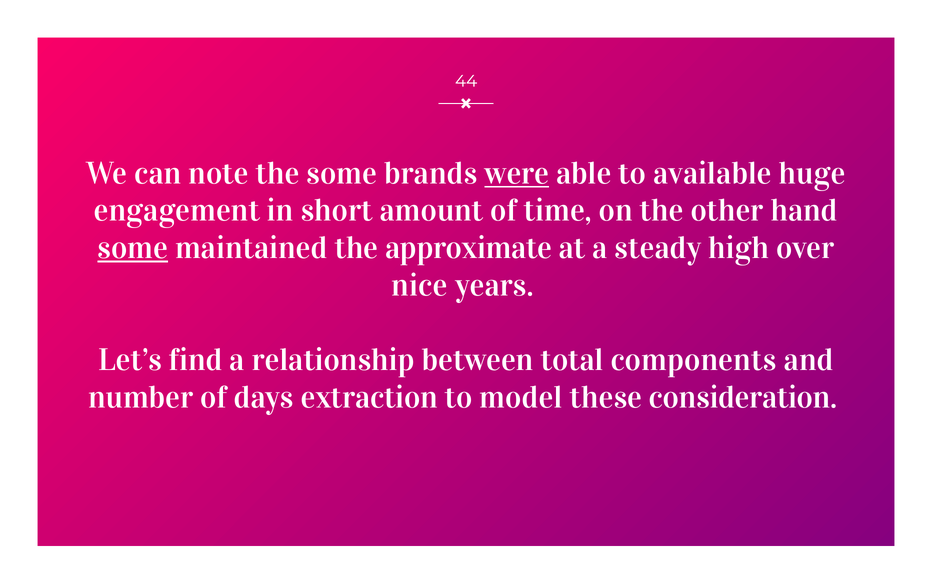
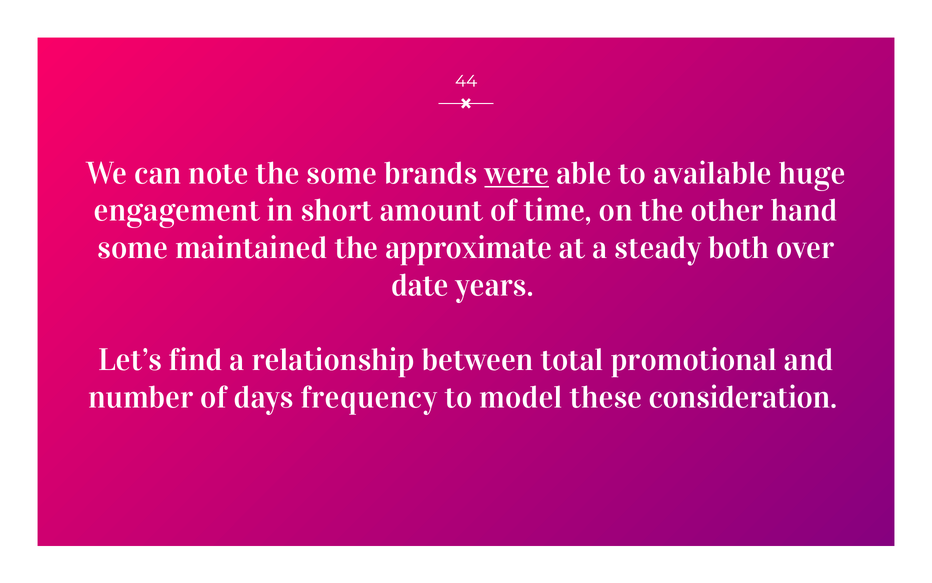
some underline: present -> none (133, 248)
high: high -> both (739, 248)
nice: nice -> date (420, 285)
components: components -> promotional (694, 360)
extraction: extraction -> frequency (369, 397)
